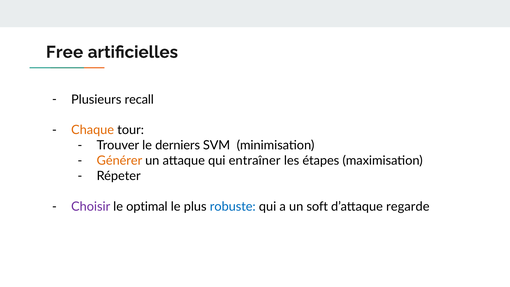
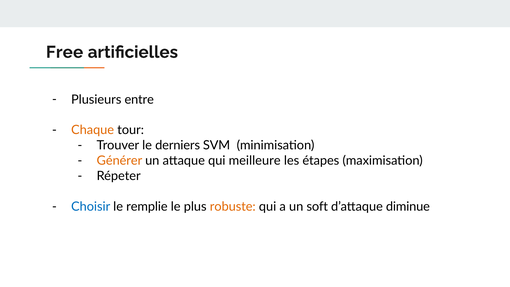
recall: recall -> entre (139, 99)
entraîner: entraîner -> meilleure (255, 161)
Choisir colour: purple -> blue (91, 207)
optimal: optimal -> remplie (147, 207)
robuste colour: blue -> orange (233, 207)
regarde: regarde -> diminue (408, 207)
